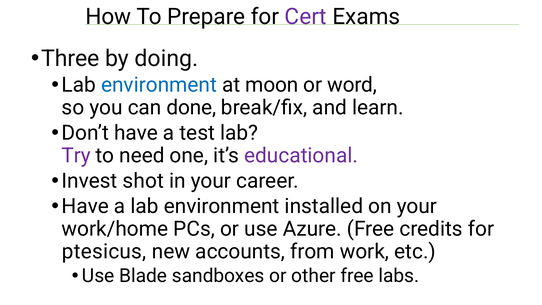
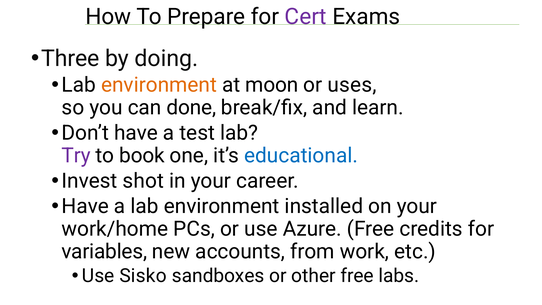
environment colour: blue -> orange (159, 85)
word: word -> uses (352, 85)
need: need -> book (142, 156)
educational colour: purple -> blue (301, 156)
ptesicus: ptesicus -> variables (104, 251)
Blade: Blade -> Sisko (143, 276)
